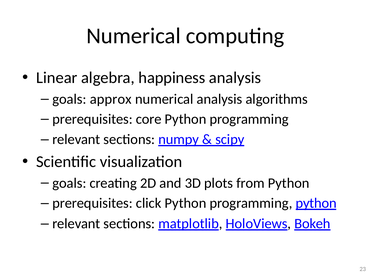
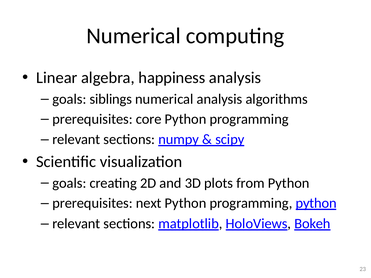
approx: approx -> siblings (111, 99)
click: click -> next (149, 203)
